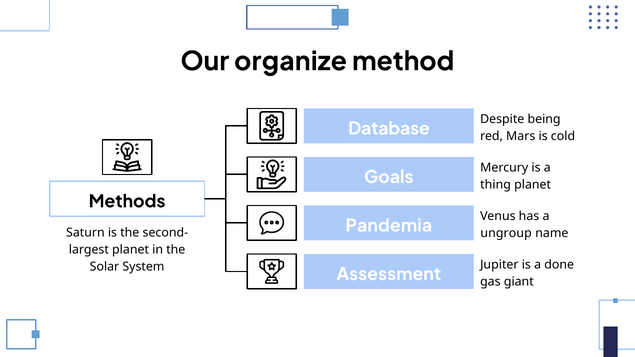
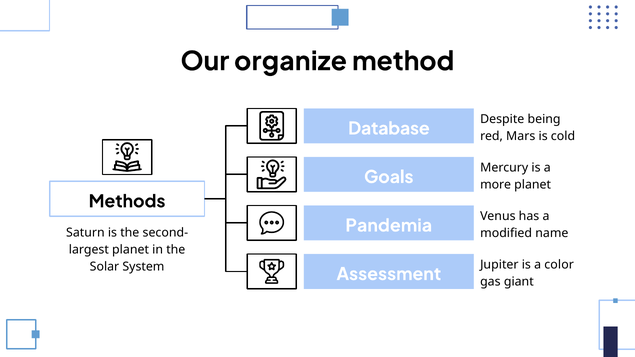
thing: thing -> more (496, 185)
ungroup: ungroup -> modified (506, 233)
done: done -> color (559, 265)
